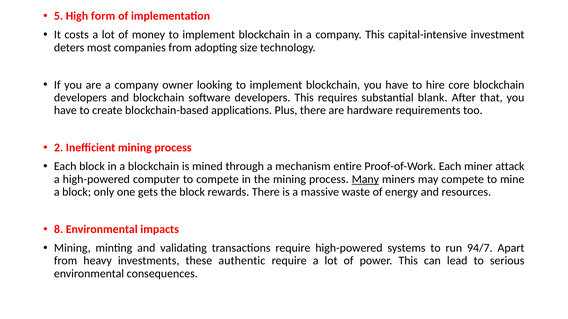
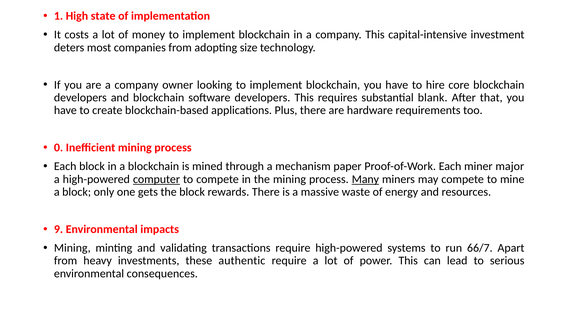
5: 5 -> 1 (59, 16)
form: form -> state (103, 16)
2: 2 -> 0 (59, 148)
entire: entire -> paper (348, 167)
attack: attack -> major (510, 167)
computer underline: none -> present (156, 179)
8: 8 -> 9 (59, 230)
94/7: 94/7 -> 66/7 (480, 248)
